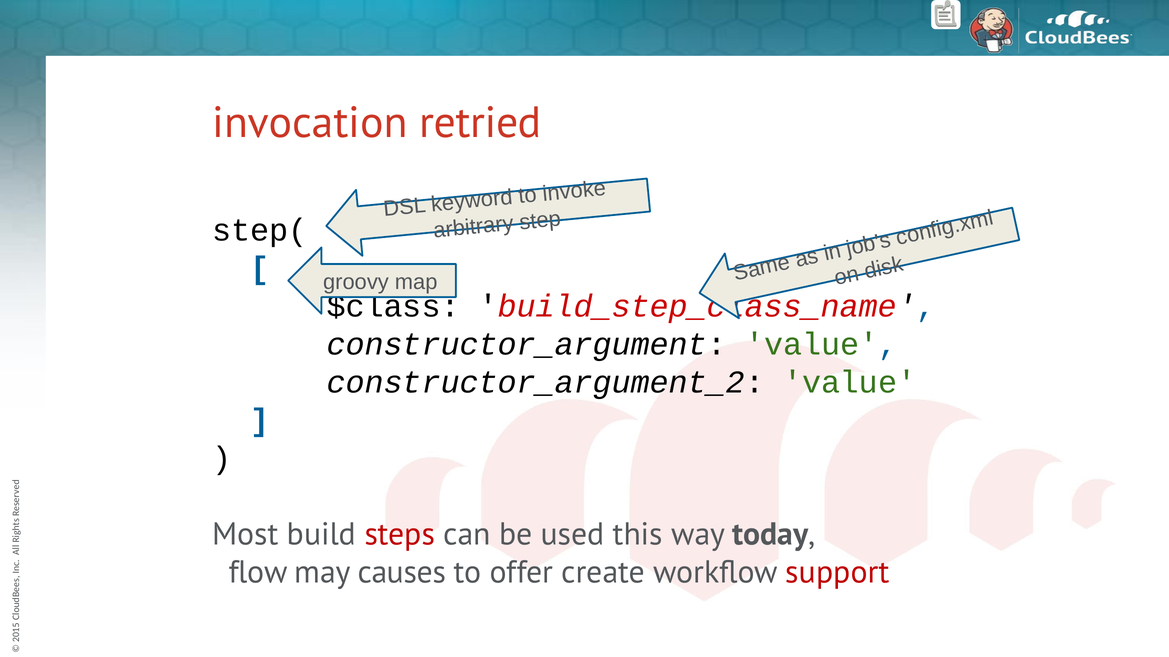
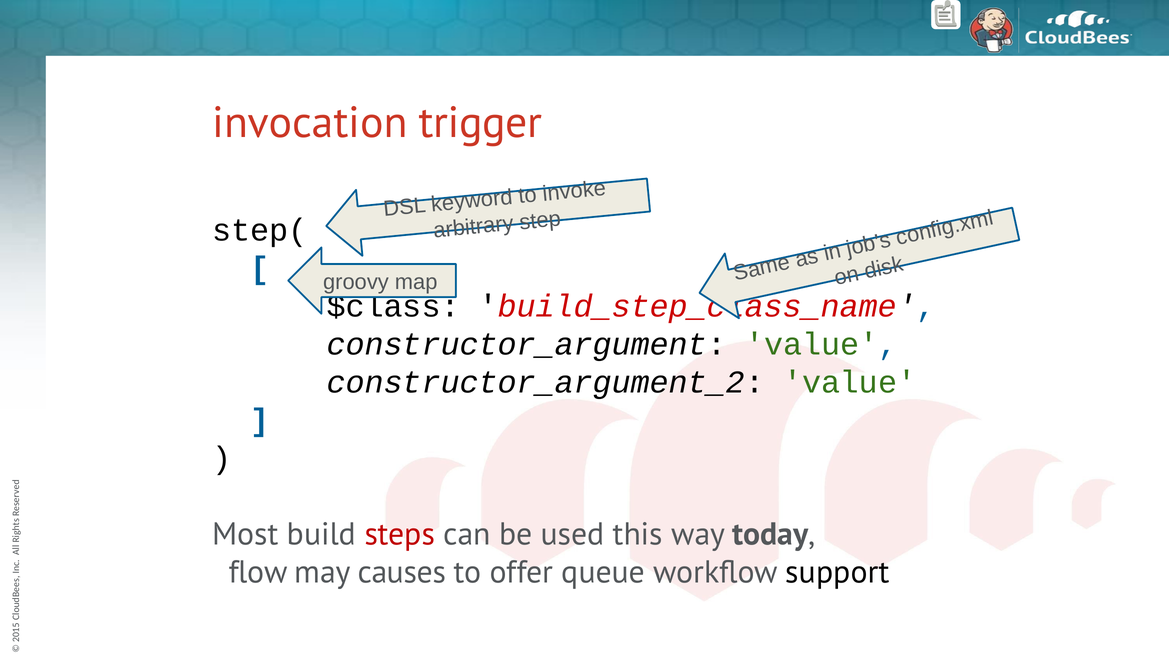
retried: retried -> trigger (480, 123)
create: create -> queue (603, 573)
support colour: red -> black (837, 573)
